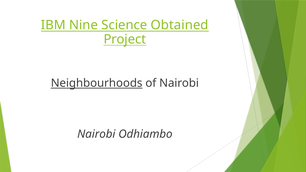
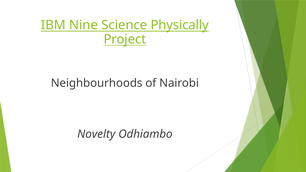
Obtained: Obtained -> Physically (180, 25)
Neighbourhoods underline: present -> none (97, 83)
Nairobi: Nairobi -> Novelty (96, 134)
